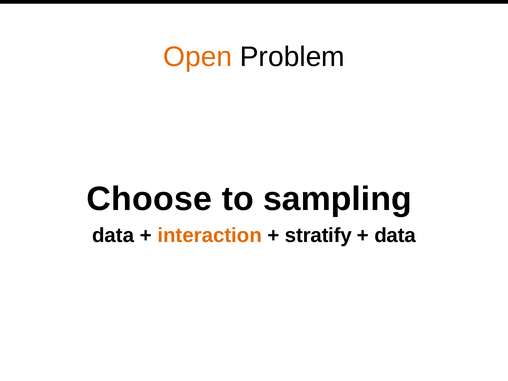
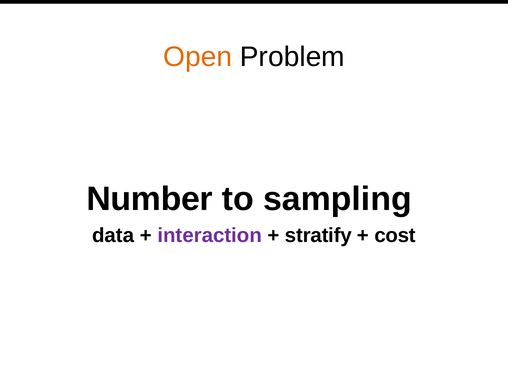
Choose: Choose -> Number (150, 199)
interaction colour: orange -> purple (210, 235)
data: data -> cost (395, 235)
